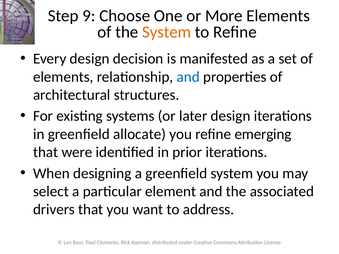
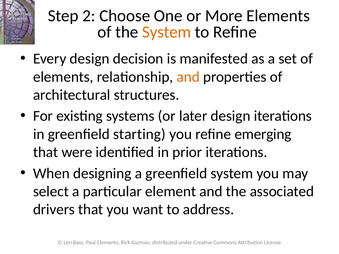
9: 9 -> 2 (89, 16)
and colour: blue -> orange (188, 77)
allocate: allocate -> starting (139, 134)
